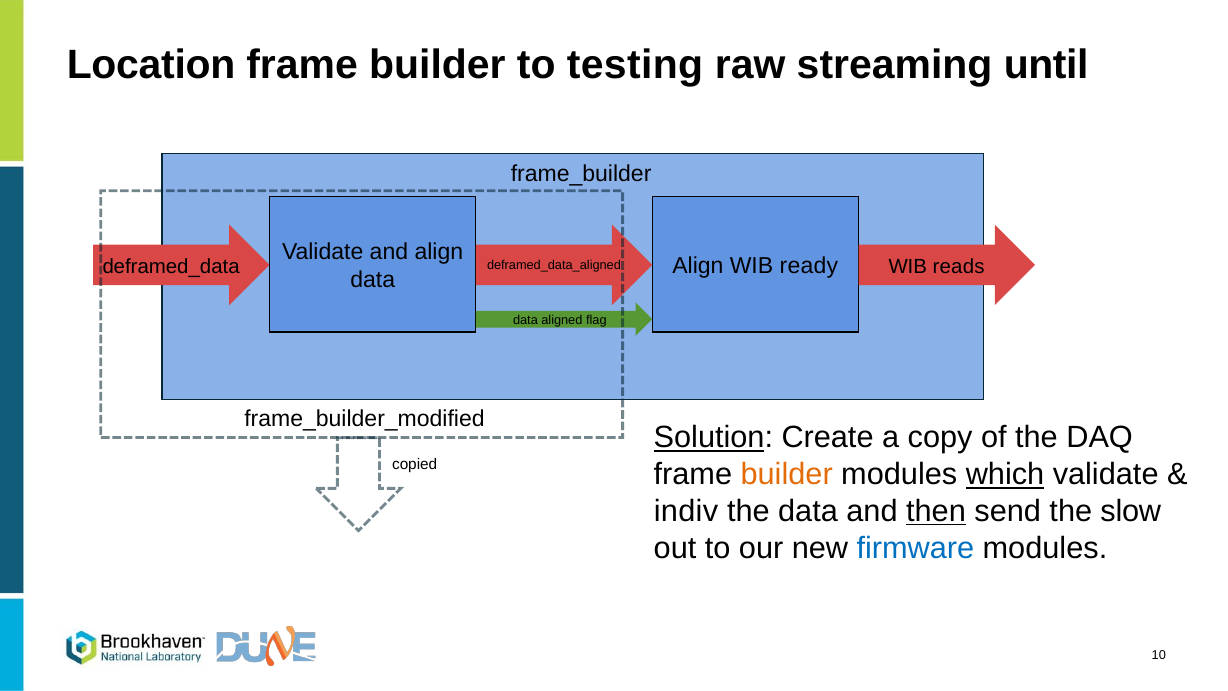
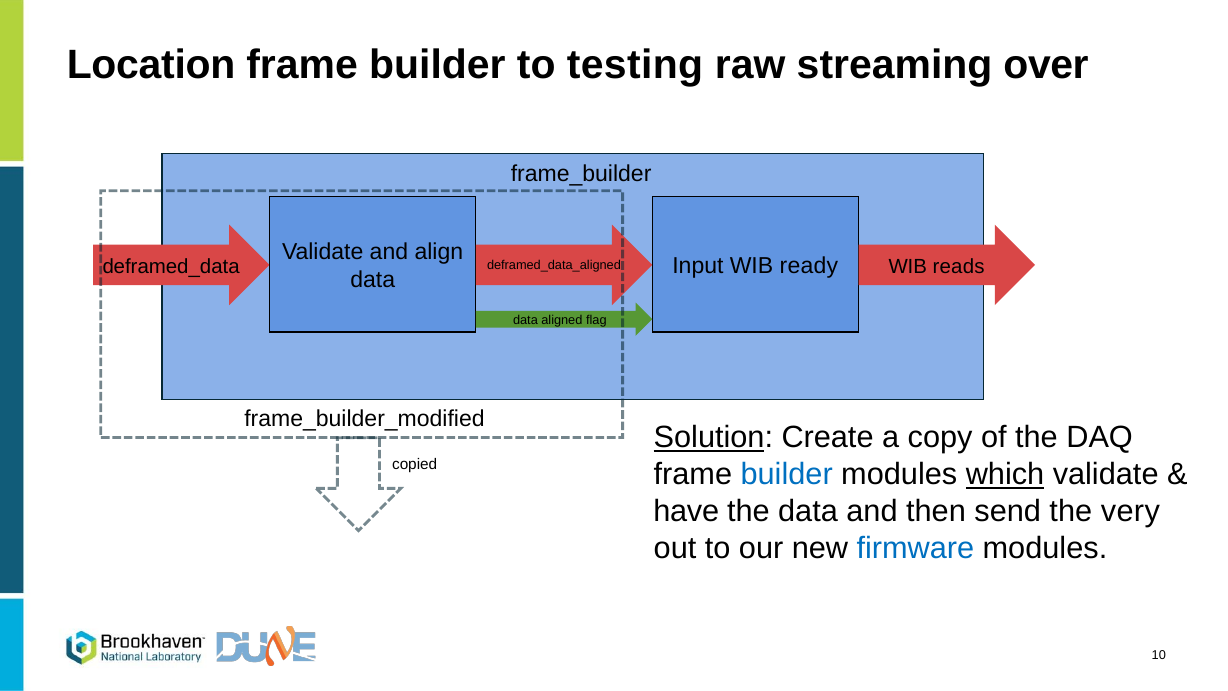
until: until -> over (1046, 65)
Align: Align -> Input (698, 266)
builder colour: orange -> blue (787, 474)
indiv: indiv -> have (686, 511)
then underline: present -> none (936, 511)
slow: slow -> very (1130, 511)
